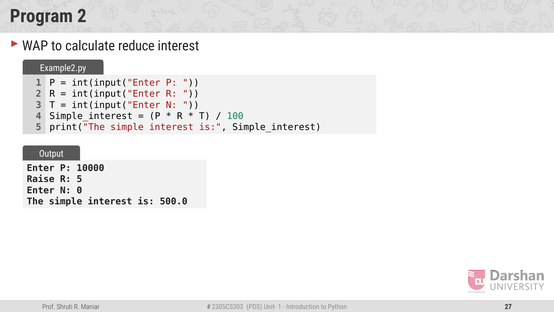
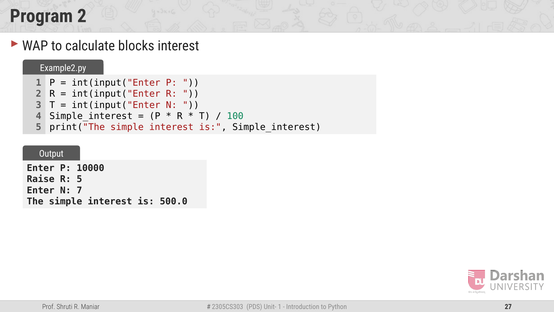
reduce: reduce -> blocks (136, 46)
0: 0 -> 7 (79, 190)
